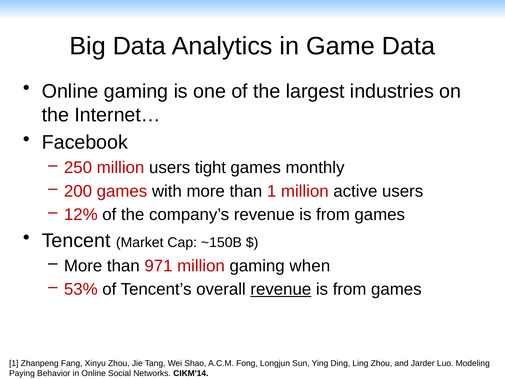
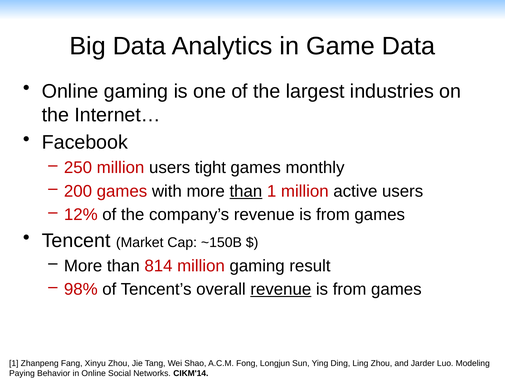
than underline: none -> present (246, 191)
971: 971 -> 814 (158, 266)
when: when -> result (310, 266)
53%: 53% -> 98% (81, 289)
